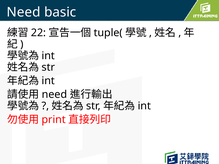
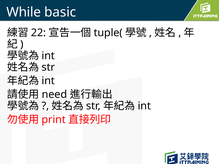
Need: Need -> While (24, 12)
